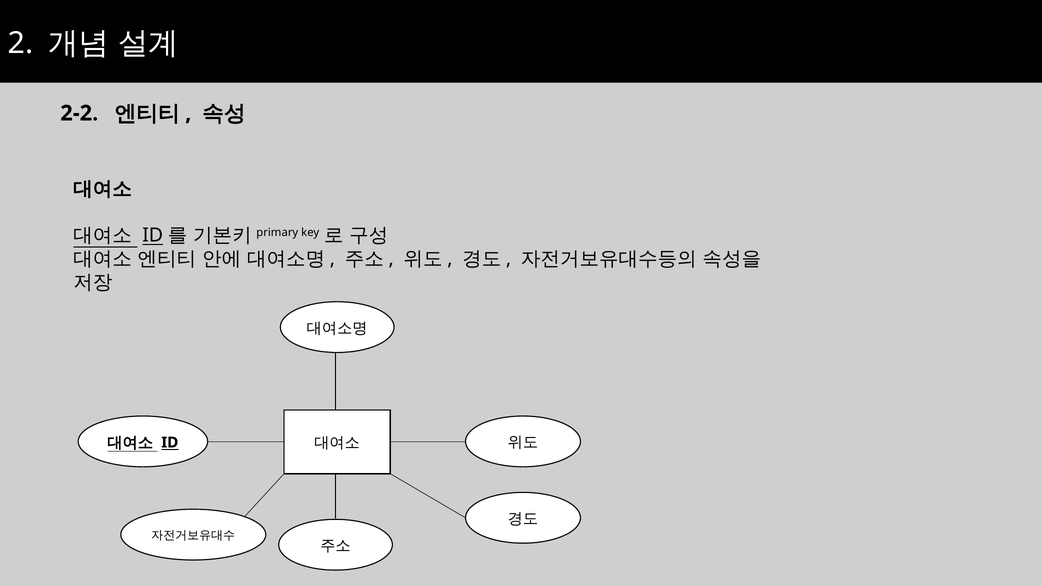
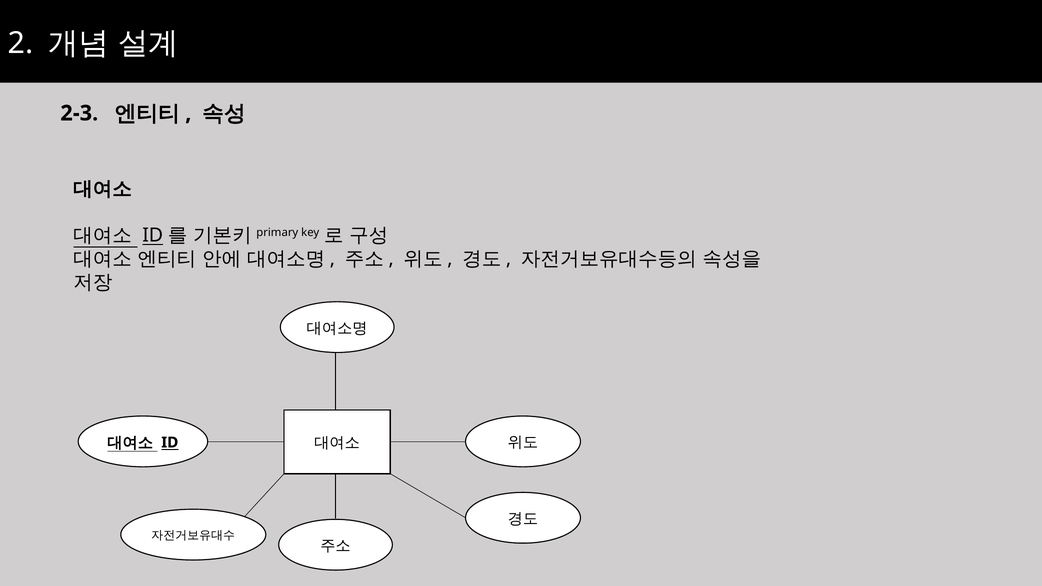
2-2: 2-2 -> 2-3 (79, 113)
